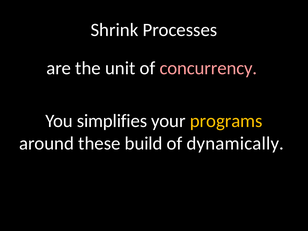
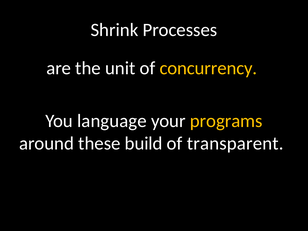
concurrency colour: pink -> yellow (208, 68)
simplifies: simplifies -> language (112, 121)
dynamically: dynamically -> transparent (235, 143)
